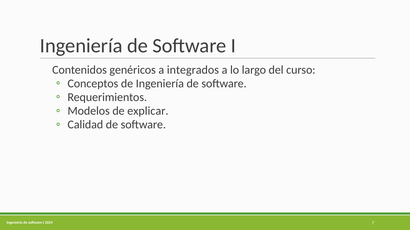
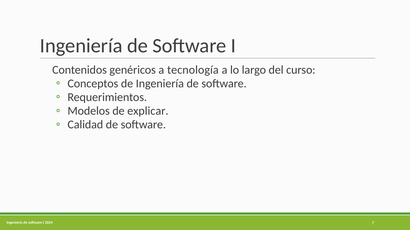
integrados: integrados -> tecnología (193, 70)
